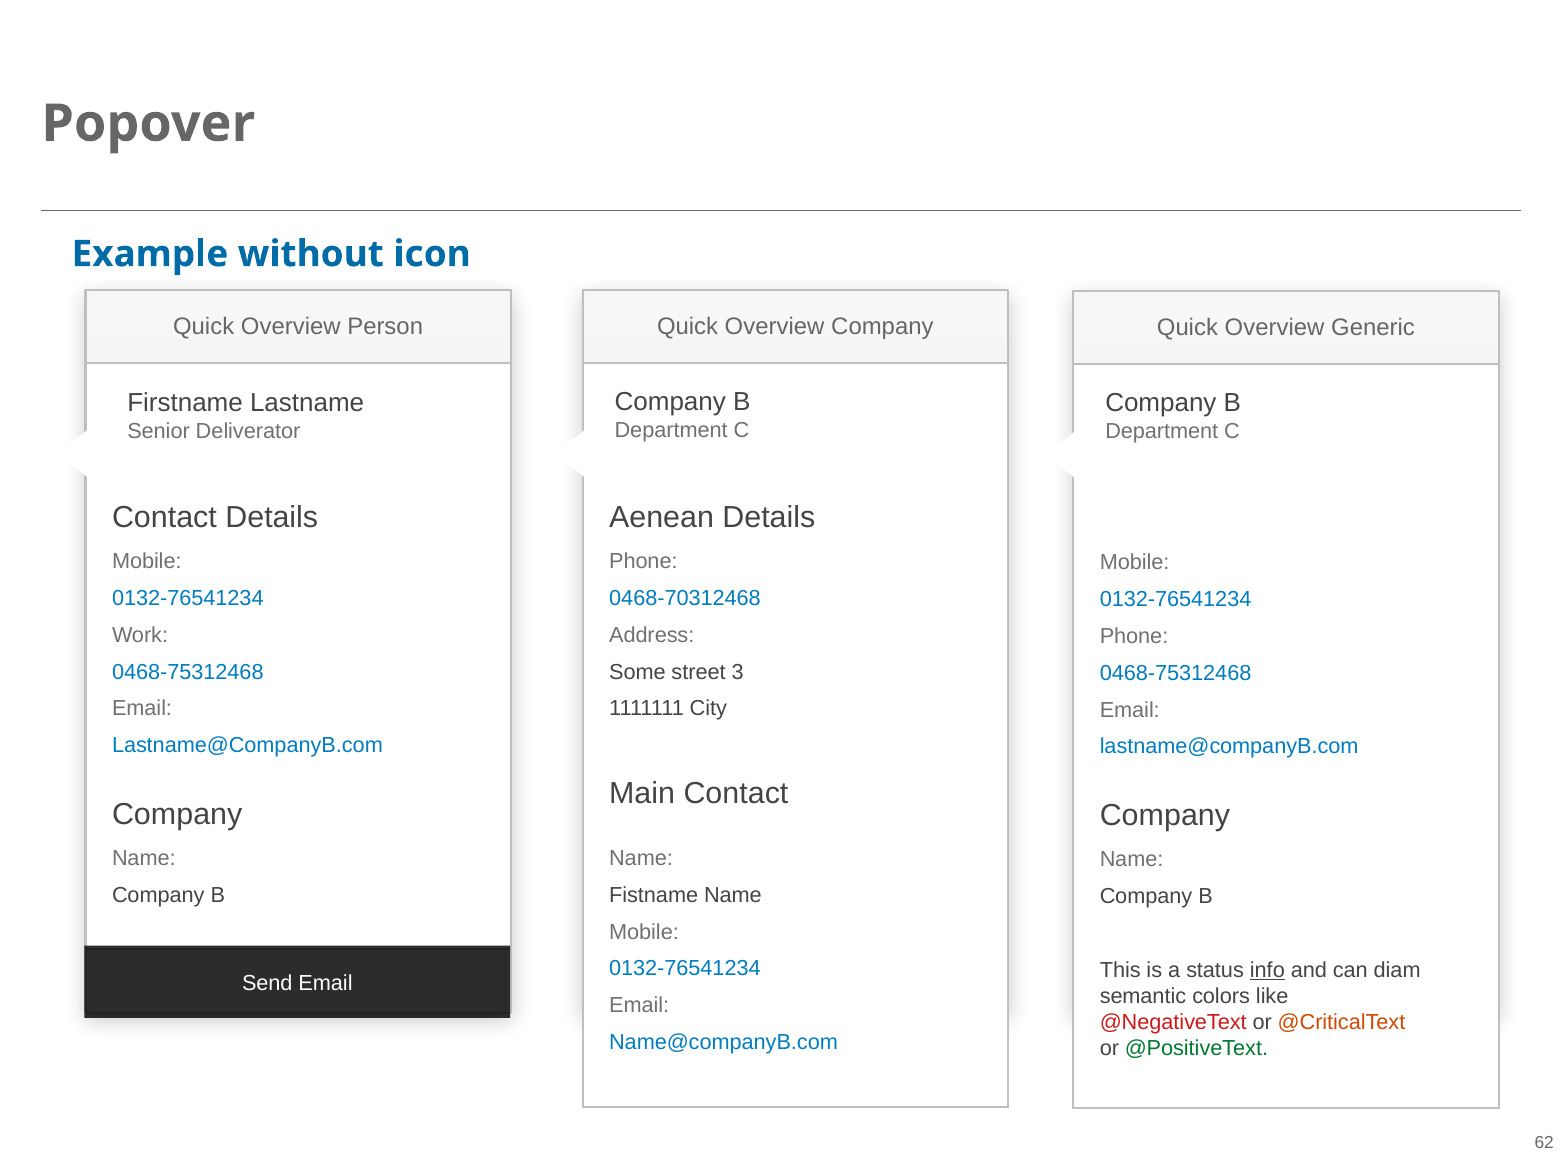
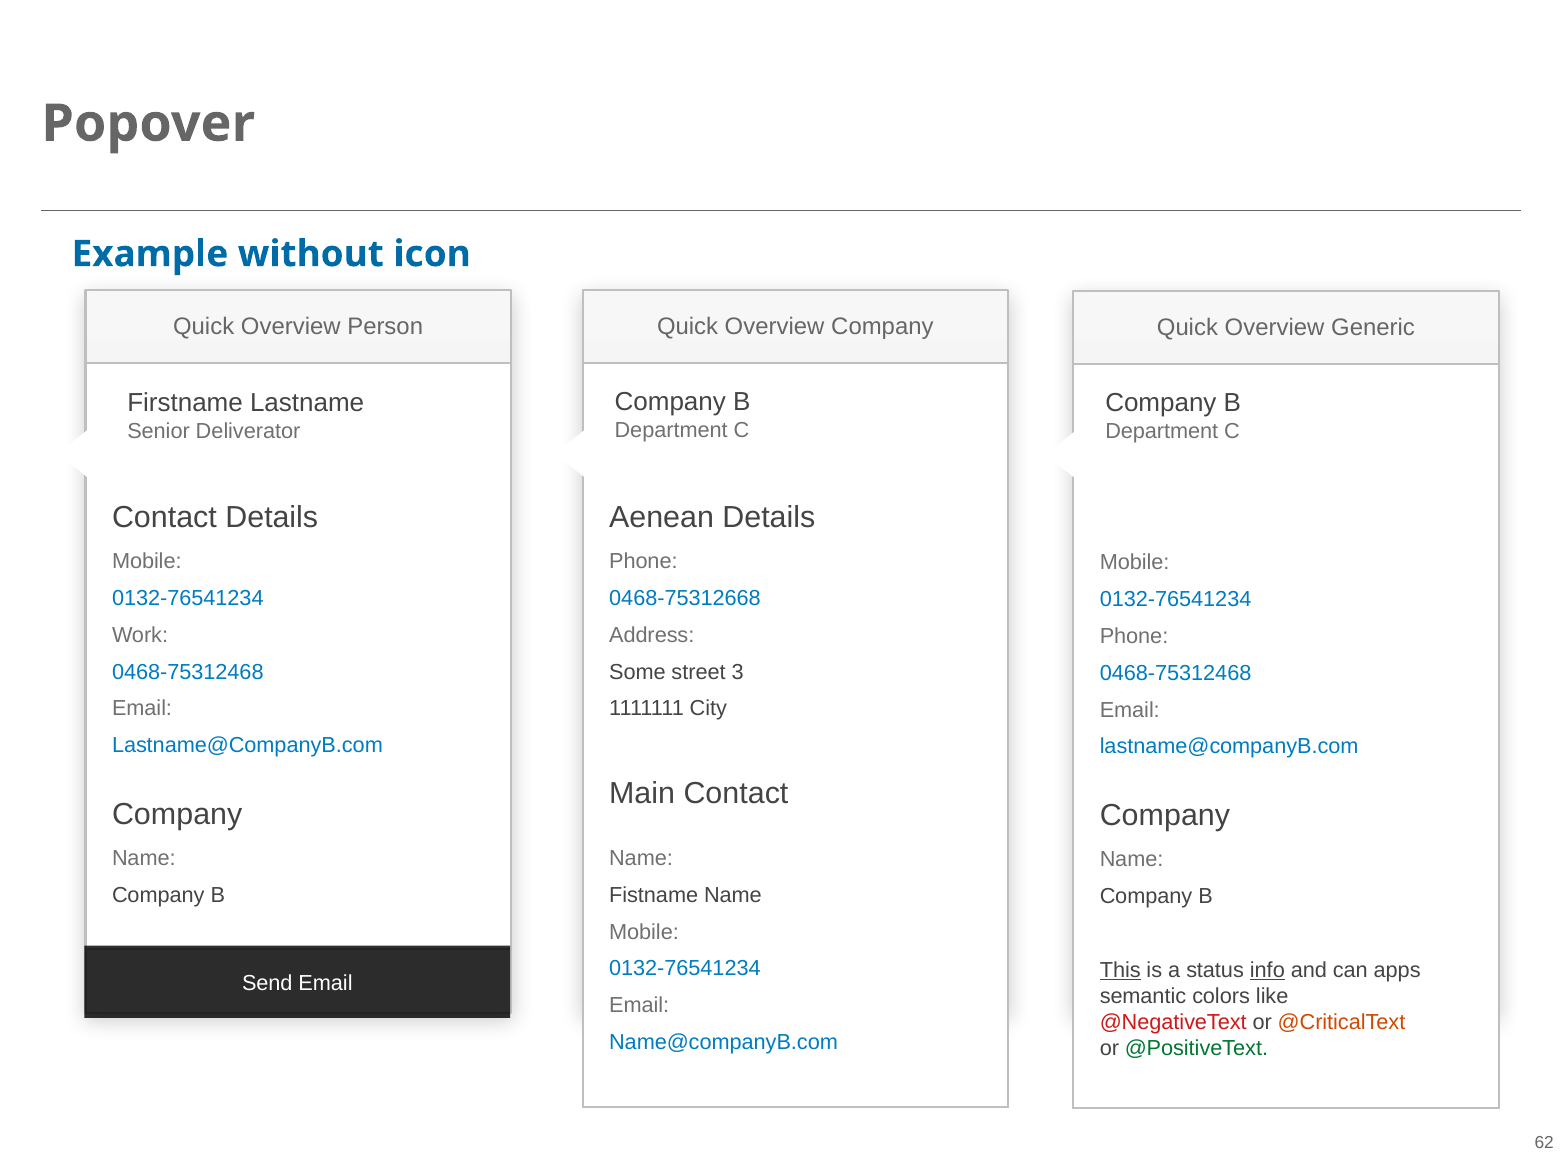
0468-70312468: 0468-70312468 -> 0468-75312668 (685, 598)
This underline: none -> present (1120, 970)
diam: diam -> apps (1397, 970)
